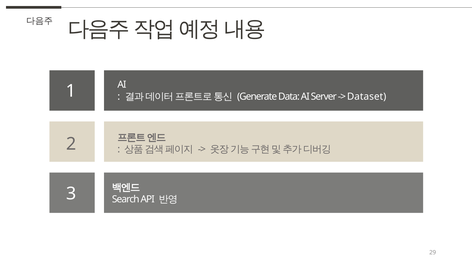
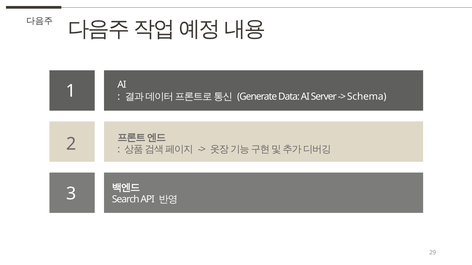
Dataset: Dataset -> Schema (367, 97)
